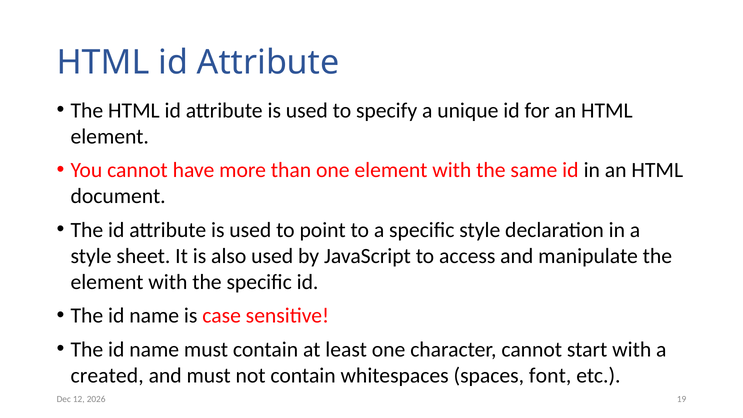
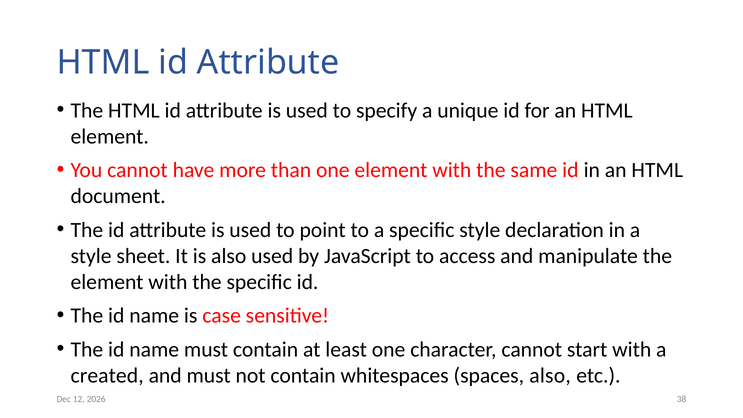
spaces font: font -> also (550, 375)
19: 19 -> 38 (682, 399)
